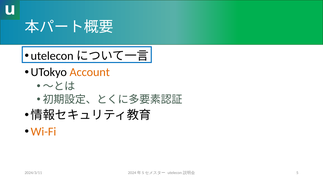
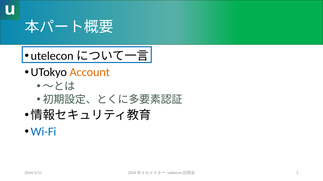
Wi-Fi colour: orange -> blue (43, 132)
